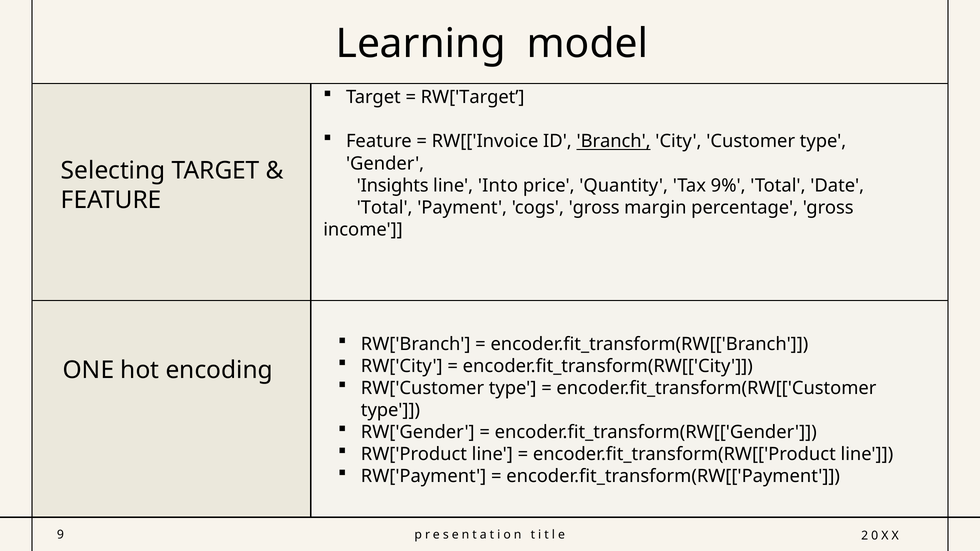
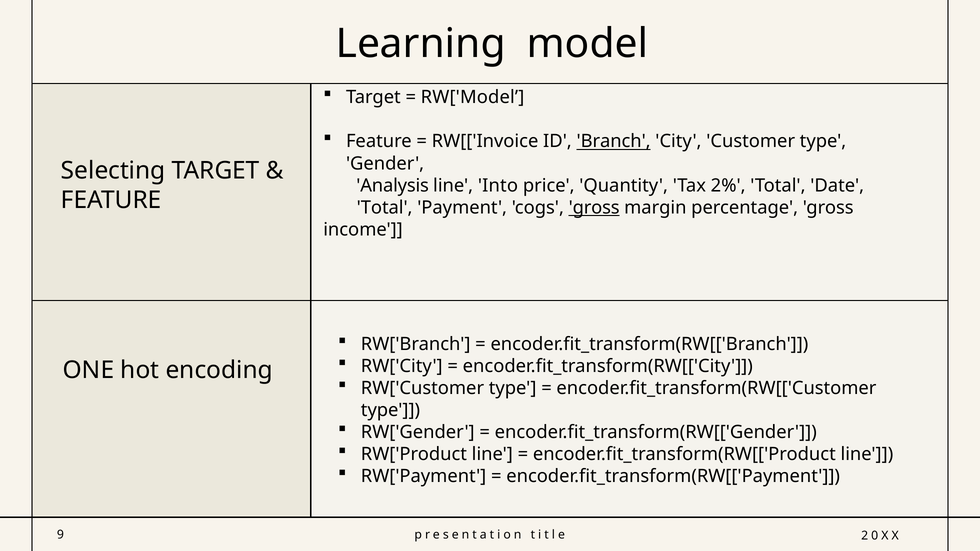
RW['Target: RW['Target -> RW['Model (473, 97)
Insights: Insights -> Analysis (393, 186)
9%: 9% -> 2% (728, 186)
gross underline: none -> present (594, 208)
